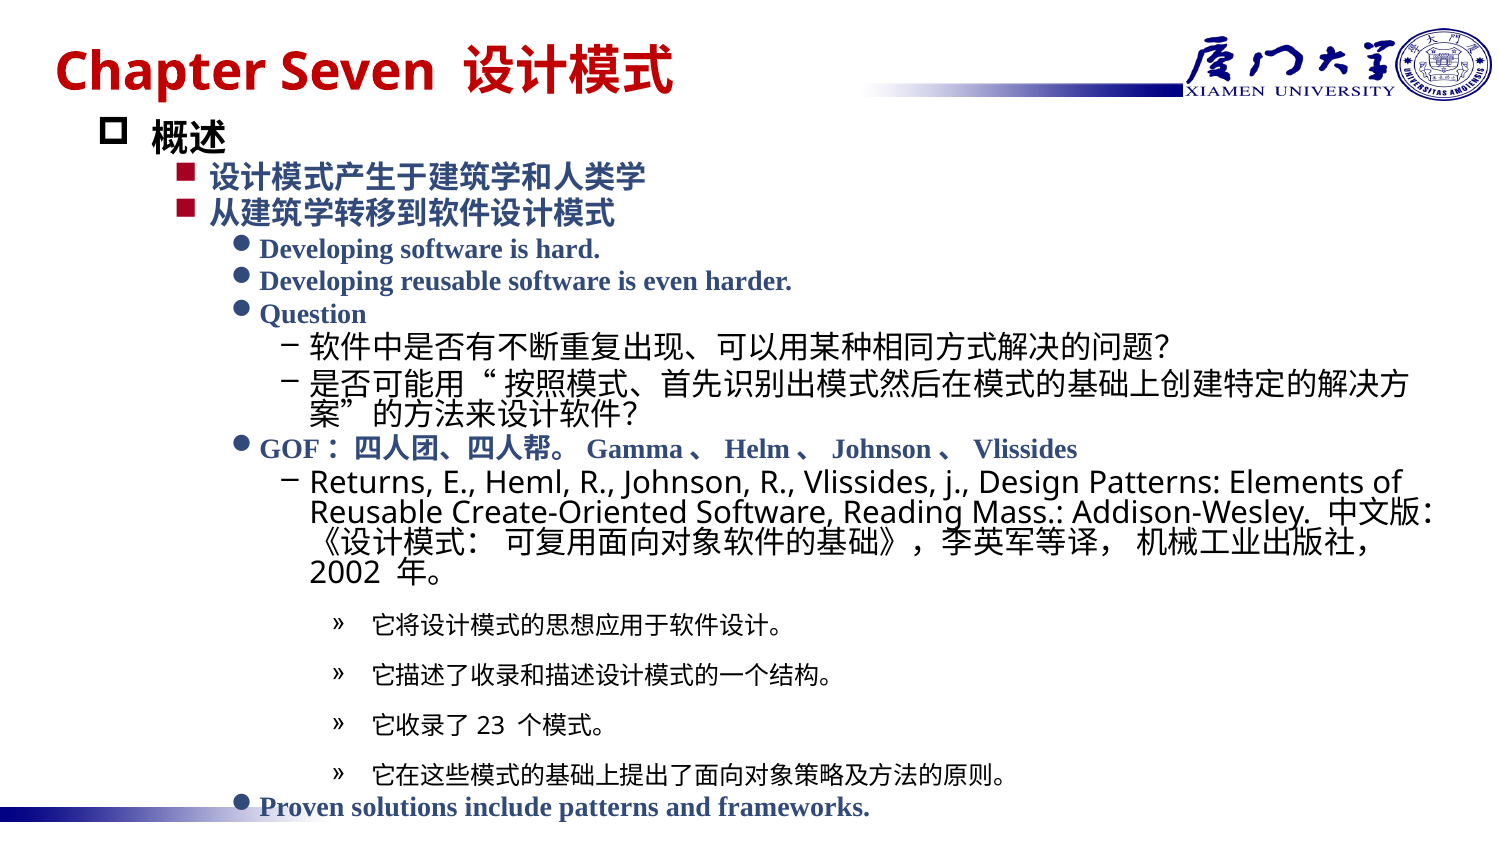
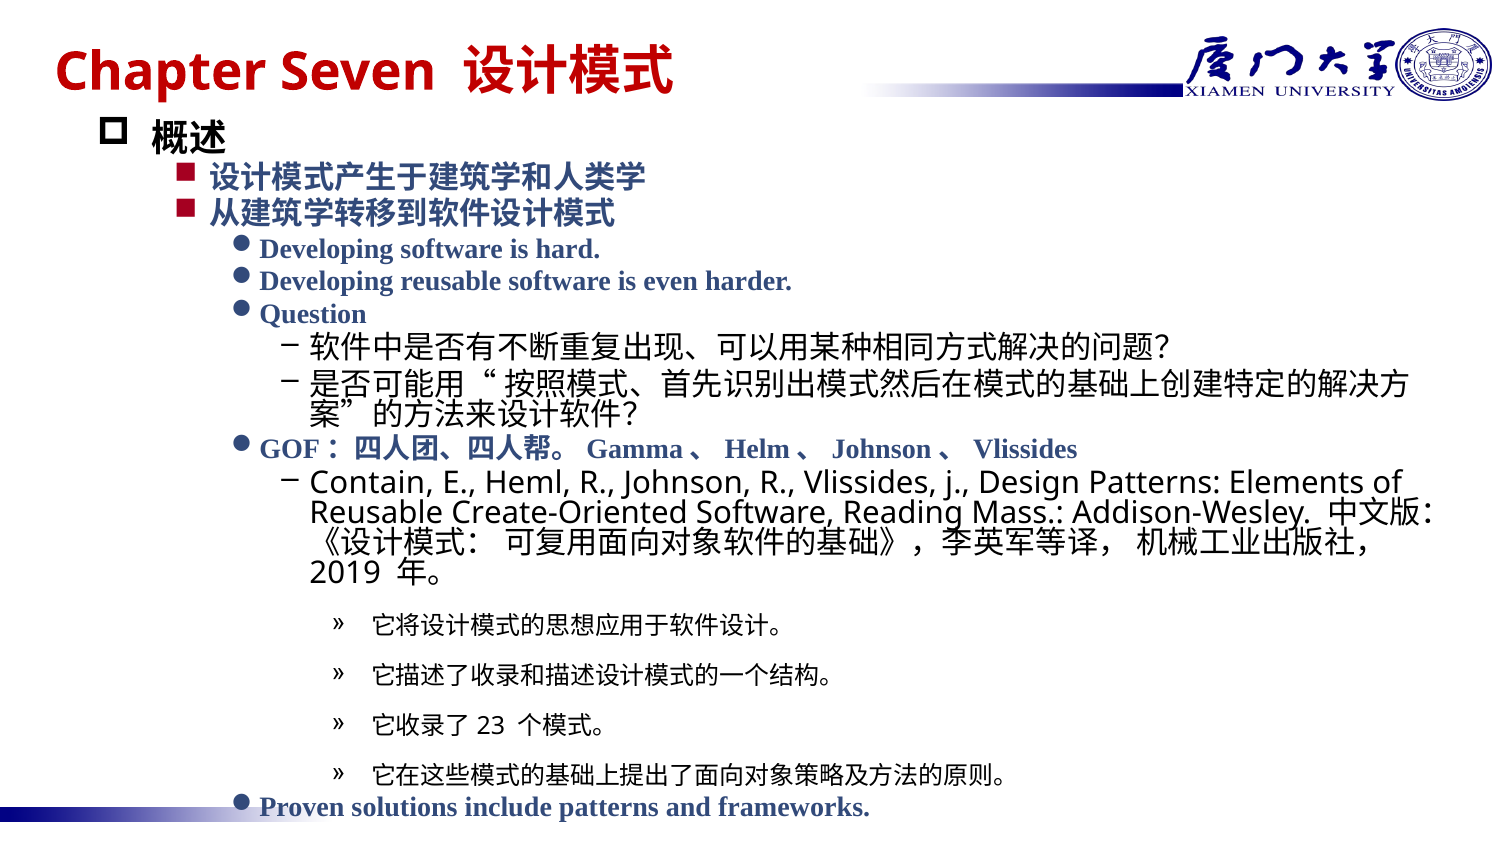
Returns: Returns -> Contain (372, 484)
2002: 2002 -> 2019 (345, 574)
